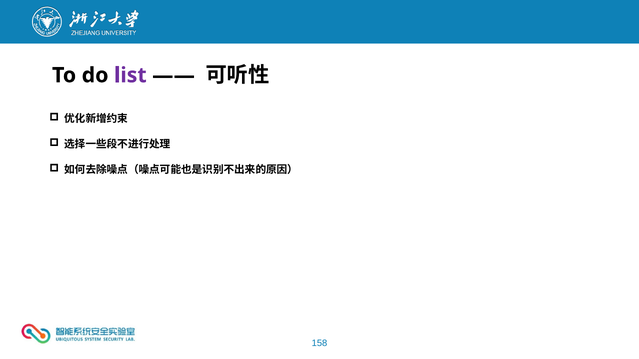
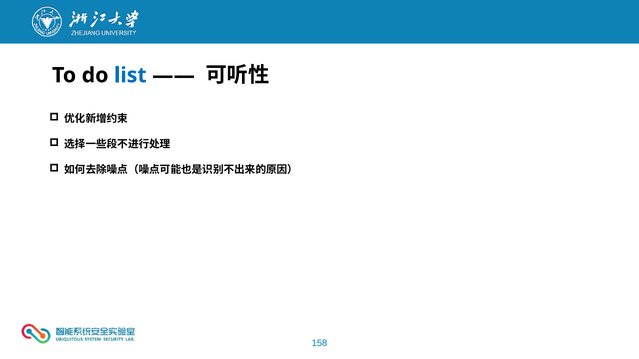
list colour: purple -> blue (130, 75)
